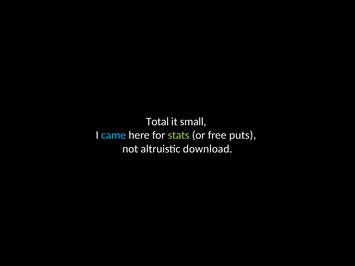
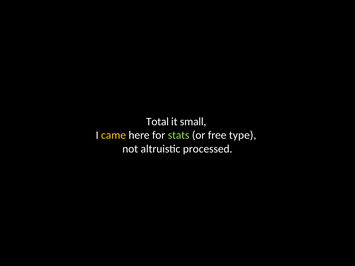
came colour: light blue -> yellow (114, 135)
puts: puts -> type (243, 135)
download: download -> processed (208, 149)
